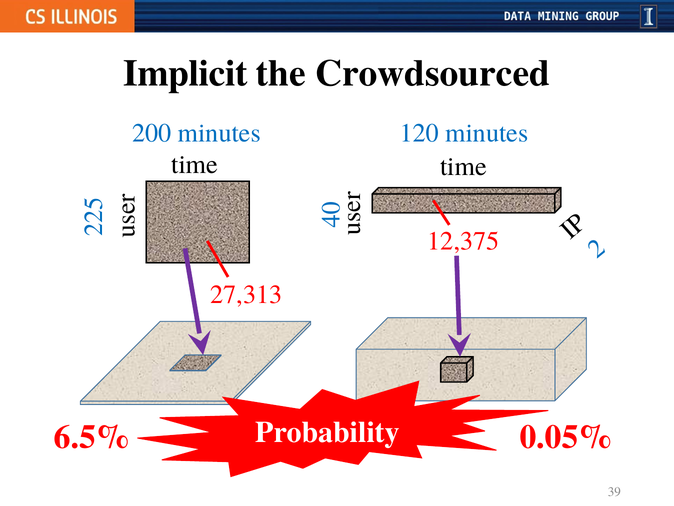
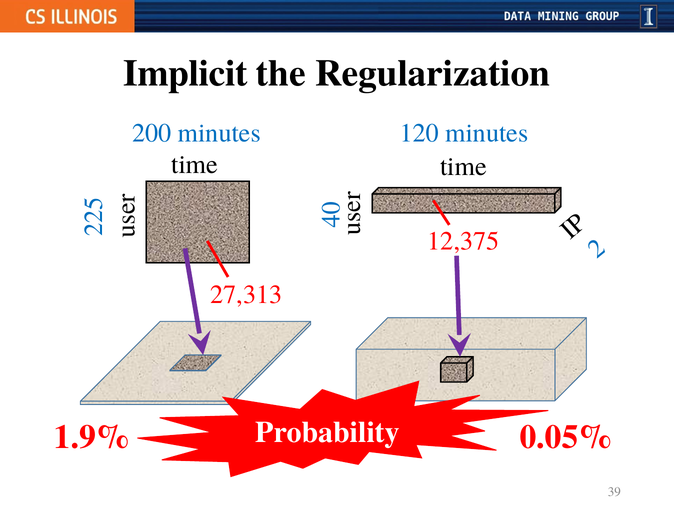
Crowdsourced: Crowdsourced -> Regularization (433, 73)
6.5%: 6.5% -> 1.9% (92, 437)
